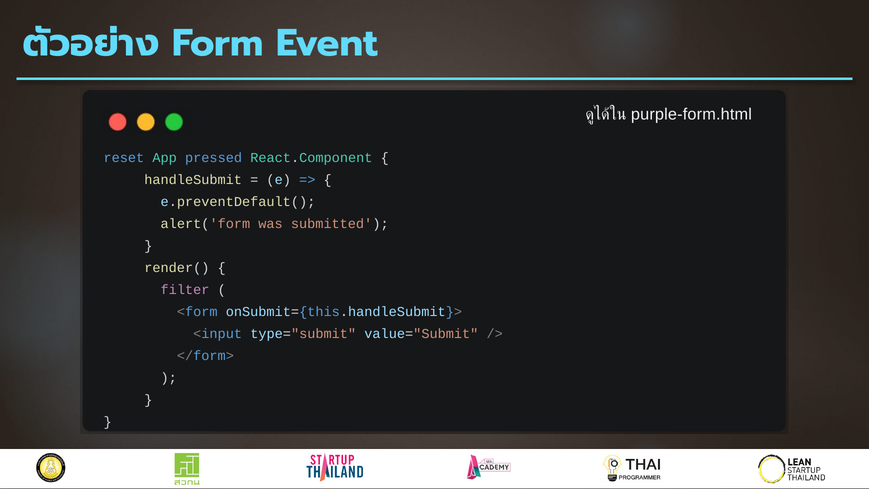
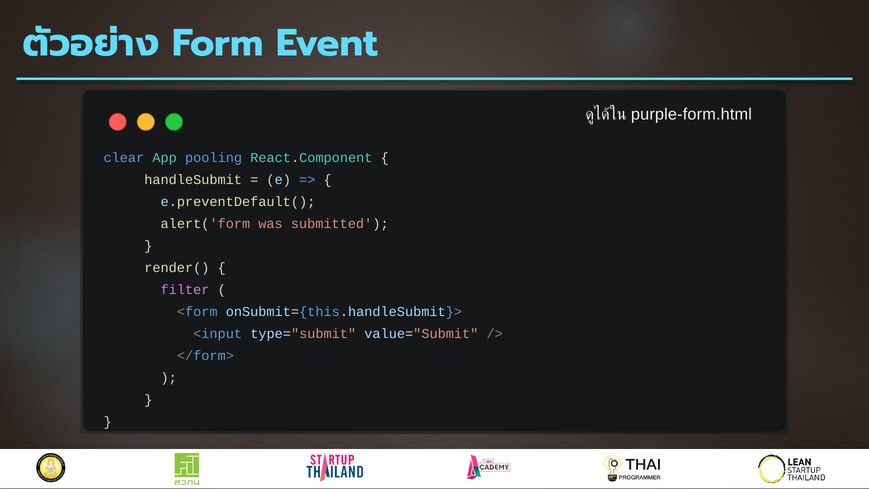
reset: reset -> clear (124, 158)
pressed: pressed -> pooling (214, 158)
